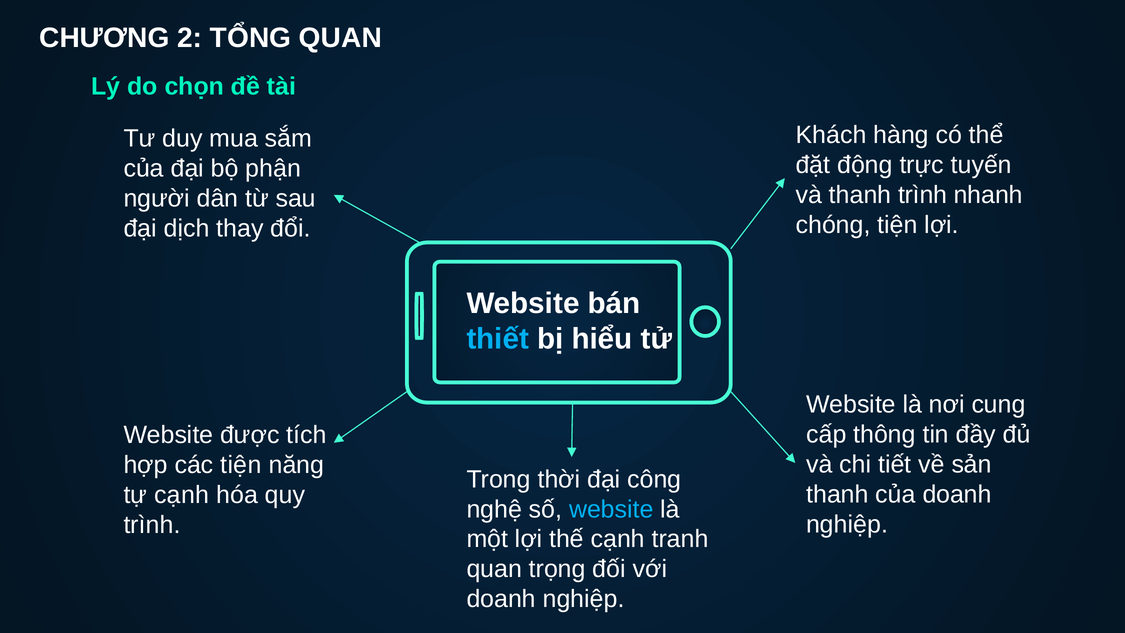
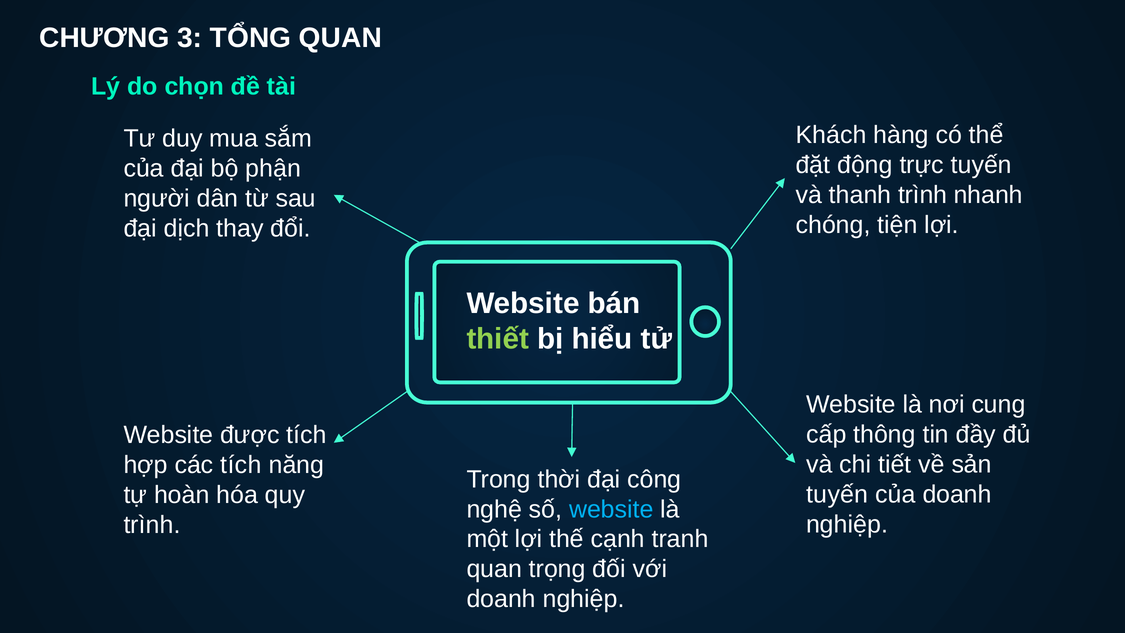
2: 2 -> 3 (190, 38)
thiết colour: light blue -> light green (498, 339)
các tiện: tiện -> tích (241, 465)
thanh: thanh -> tuyến (837, 495)
tự cạnh: cạnh -> hoàn (182, 495)
